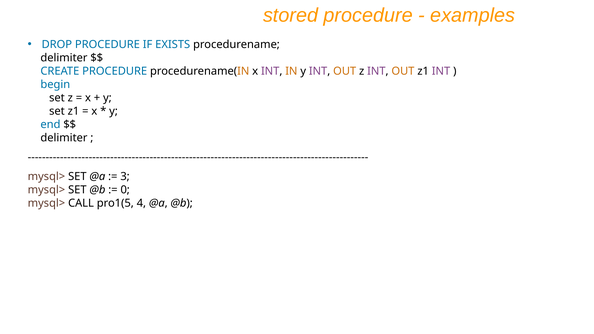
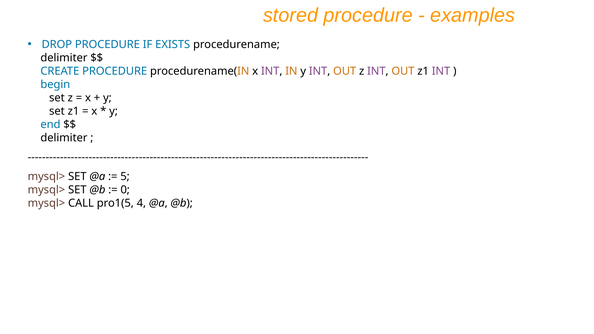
3: 3 -> 5 (125, 177)
